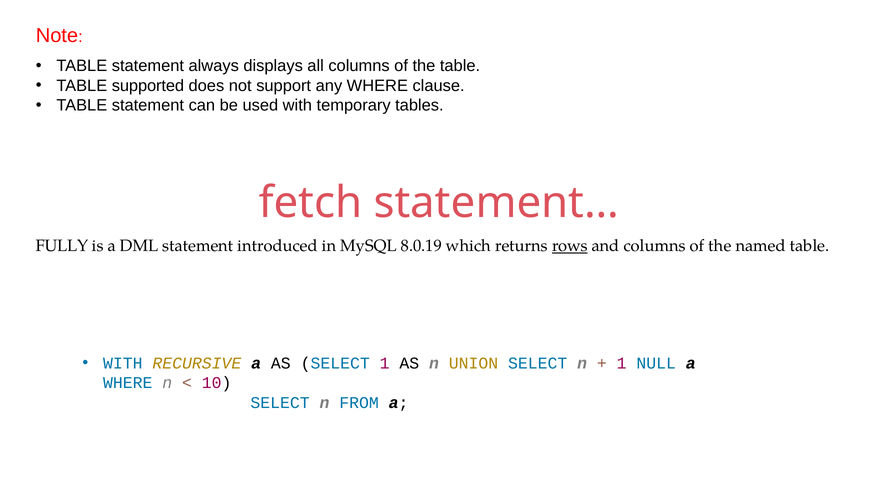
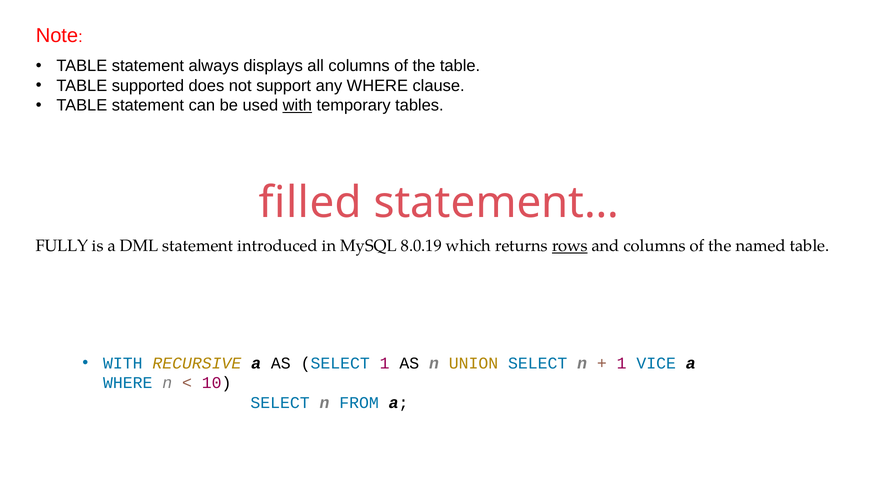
with underline: none -> present (297, 105)
fetch: fetch -> filled (310, 203)
NULL: NULL -> VICE (656, 363)
